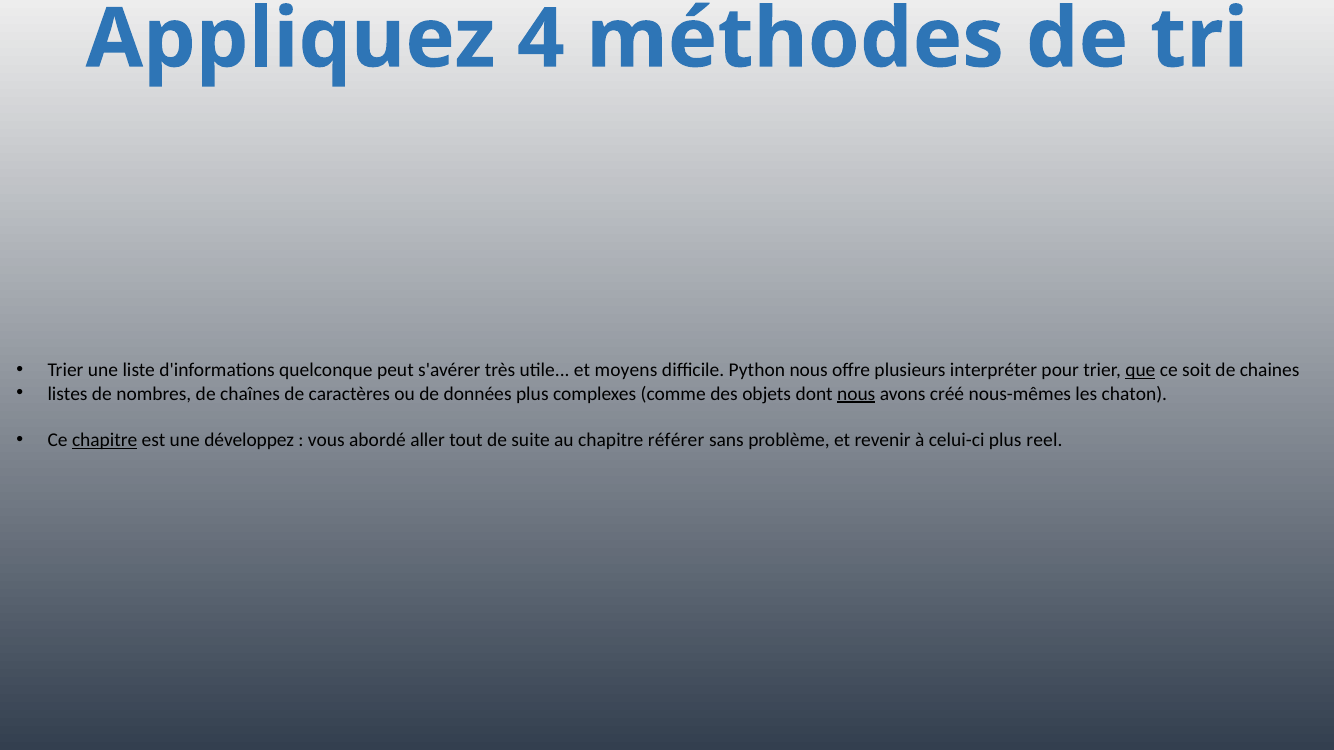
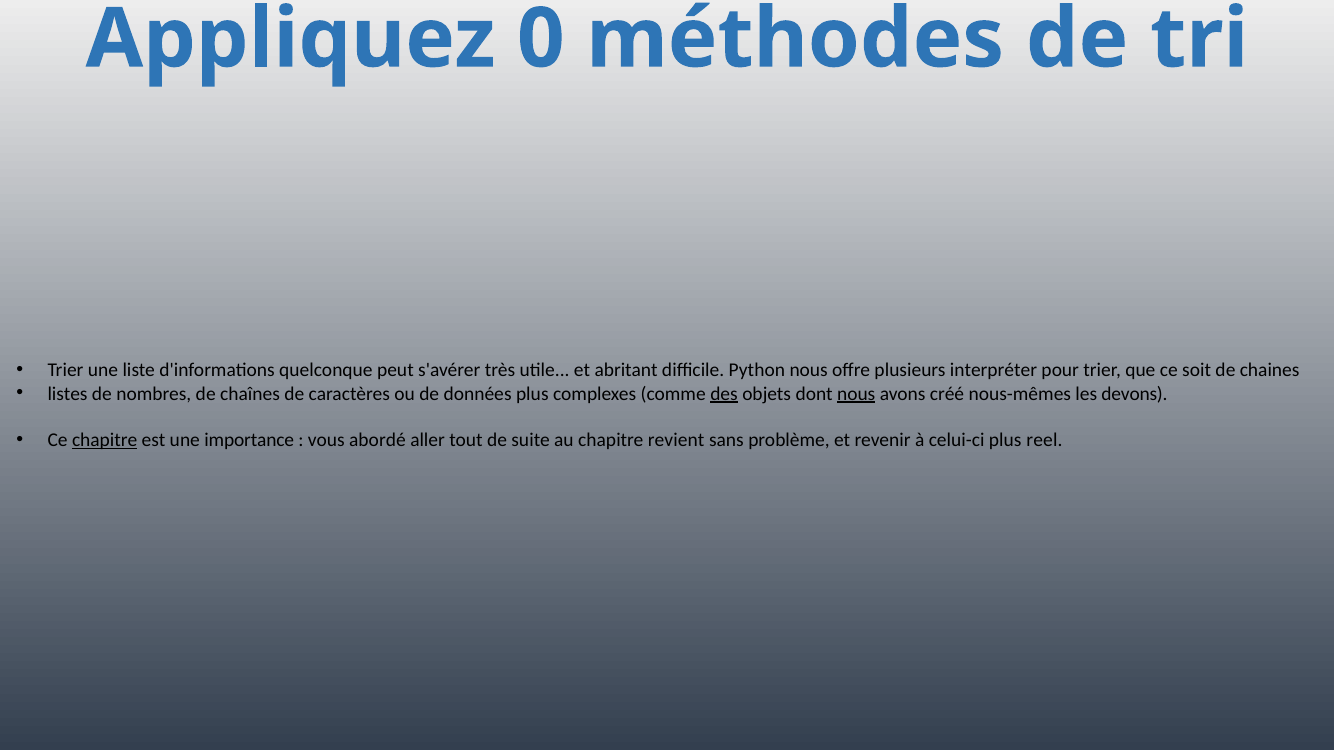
4: 4 -> 0 (541, 39)
moyens: moyens -> abritant (626, 370)
que underline: present -> none (1140, 370)
des underline: none -> present (724, 394)
chaton: chaton -> devons (1135, 394)
développez: développez -> importance (249, 440)
référer: référer -> revient (676, 440)
